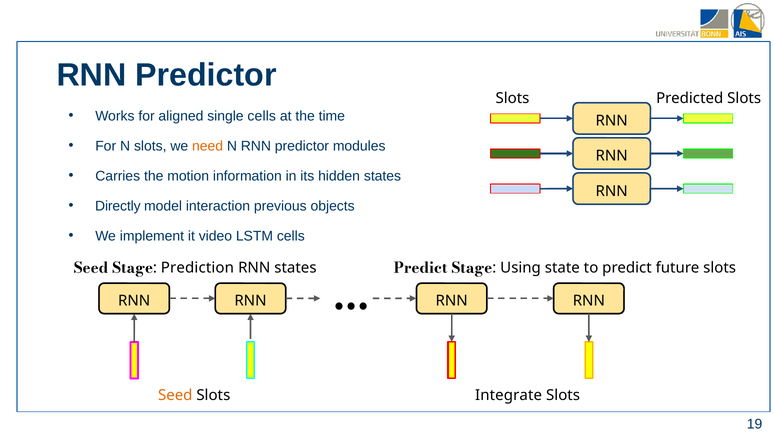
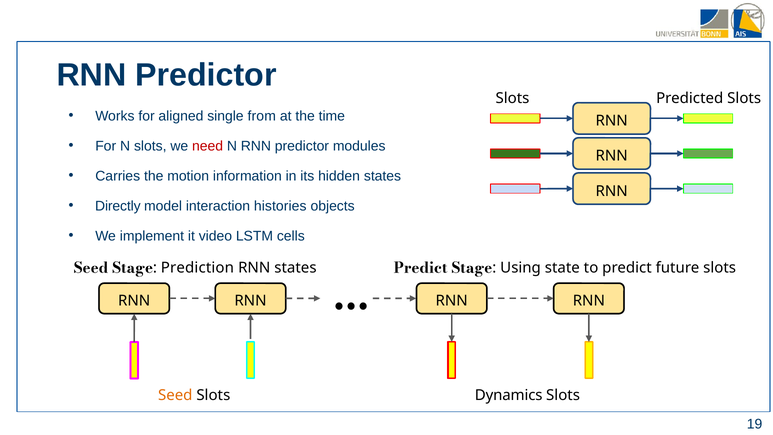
single cells: cells -> from (262, 116)
need colour: orange -> red (208, 146)
previous: previous -> histories (280, 206)
Integrate: Integrate -> Dynamics (509, 395)
